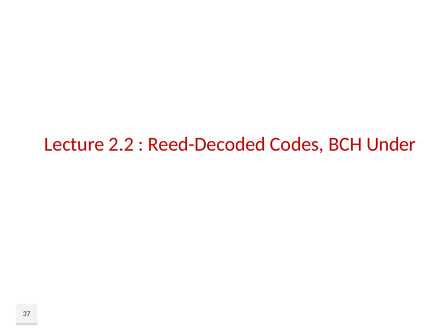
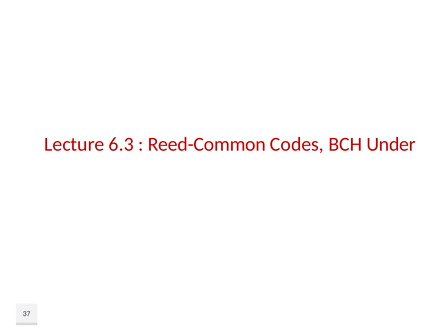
2.2: 2.2 -> 6.3 (121, 144)
Reed-Decoded: Reed-Decoded -> Reed-Common (207, 144)
